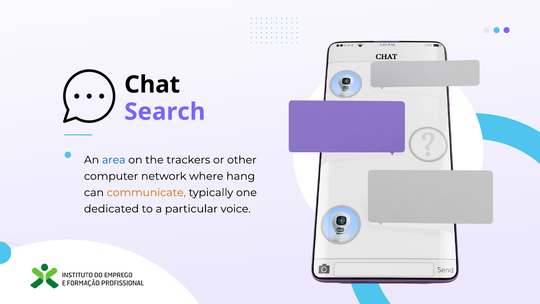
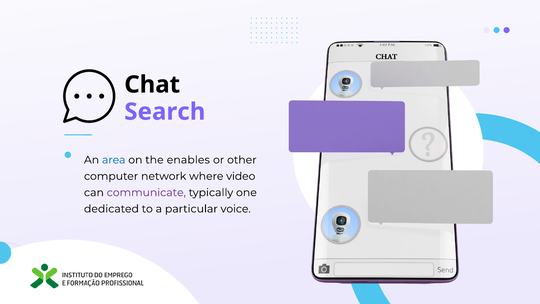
trackers: trackers -> enables (188, 160)
hang: hang -> video (241, 176)
communicate colour: orange -> purple (146, 192)
